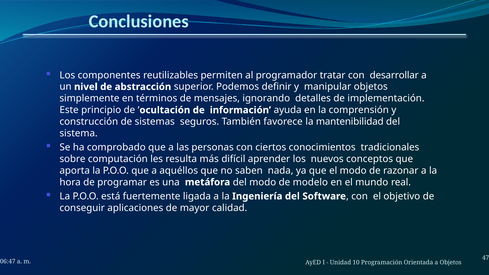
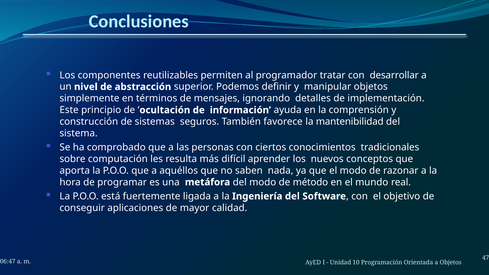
modelo: modelo -> método (310, 182)
